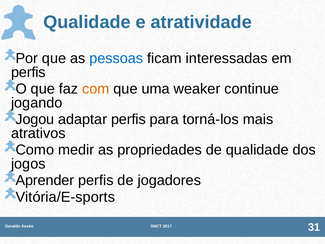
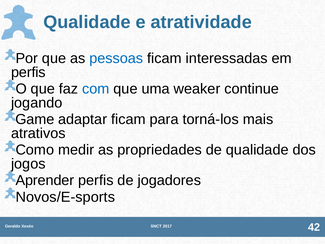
com colour: orange -> blue (96, 89)
Jogou: Jogou -> Game (35, 119)
adaptar perfis: perfis -> ficam (128, 119)
Vitória/E-sports: Vitória/E-sports -> Novos/E-sports (65, 197)
31: 31 -> 42 (314, 227)
